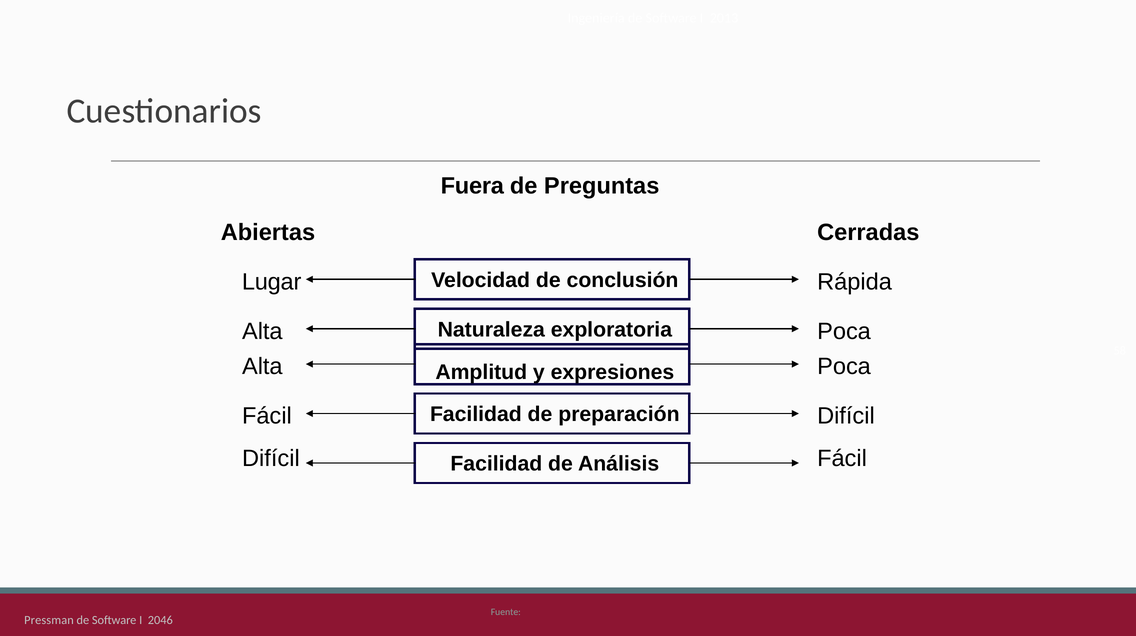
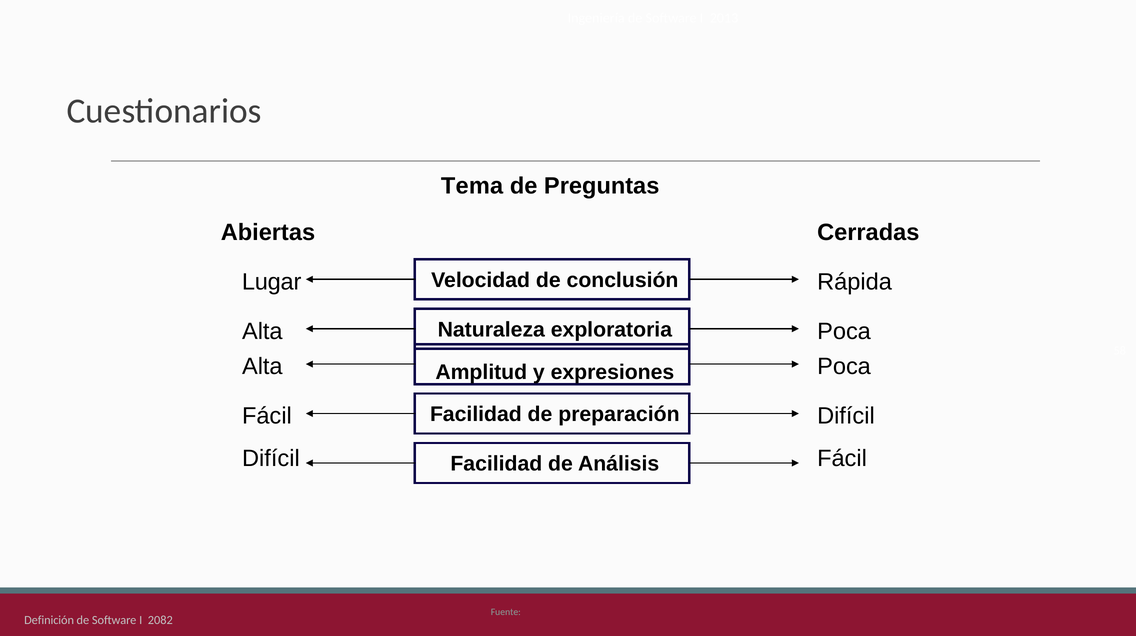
Fuera: Fuera -> Tema (472, 186)
Pressman: Pressman -> Definición (49, 621)
2046: 2046 -> 2082 (160, 621)
